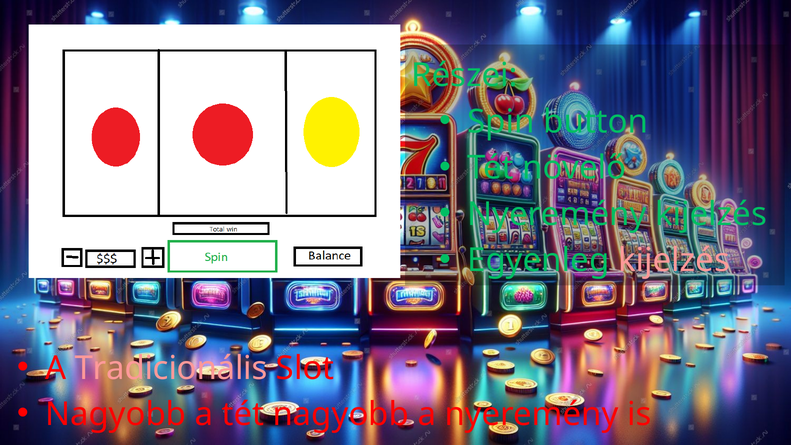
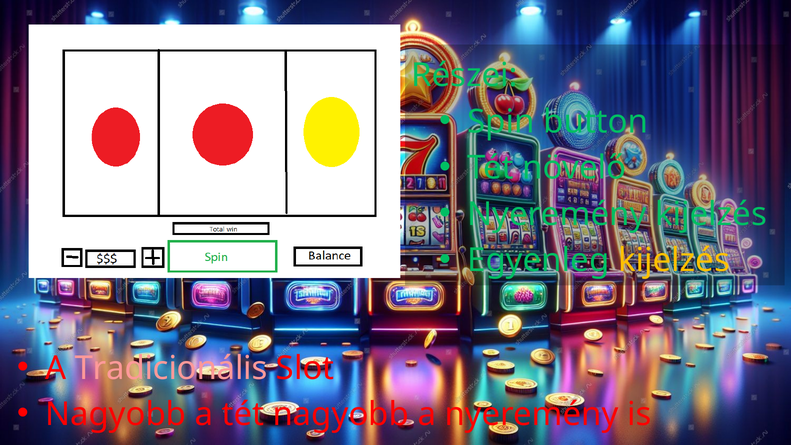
kijelzés colour: pink -> yellow (674, 261)
